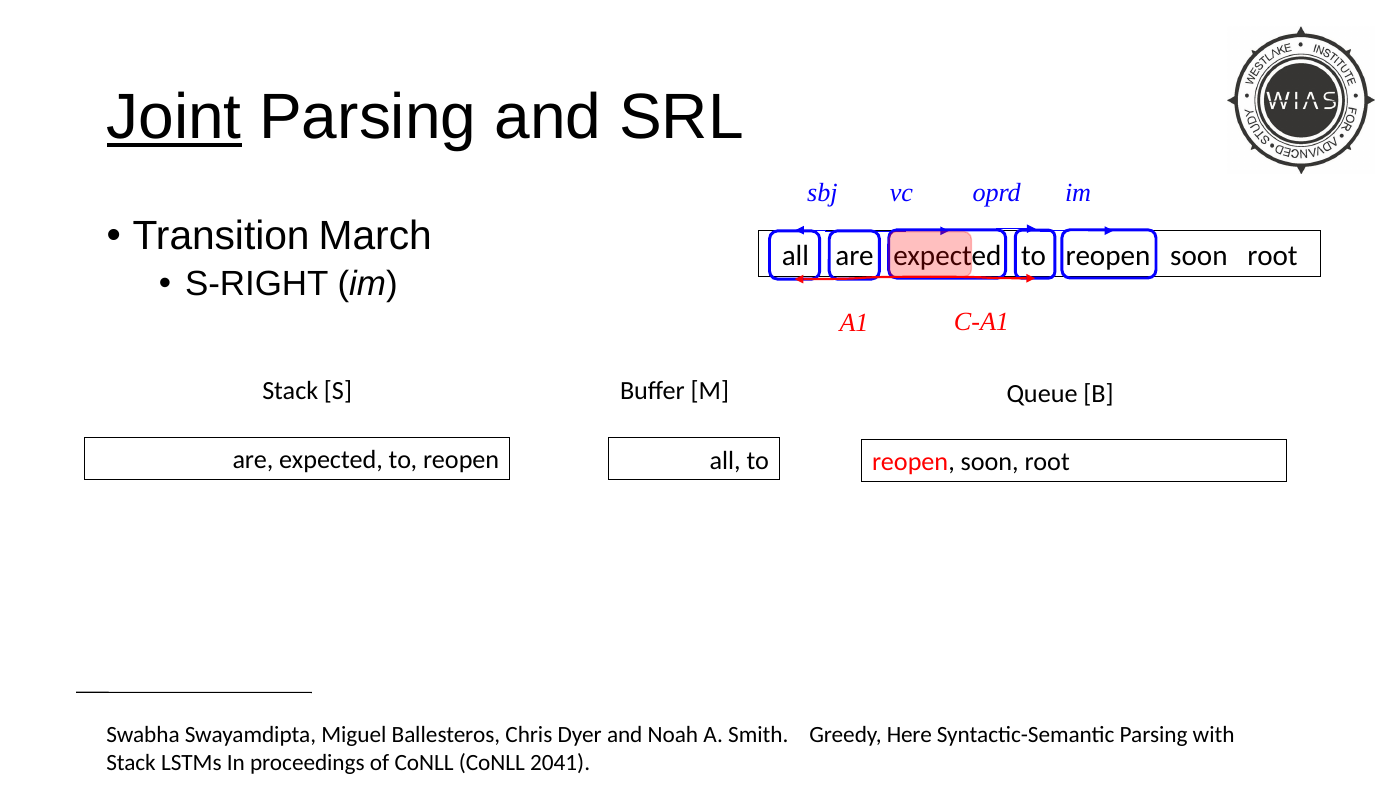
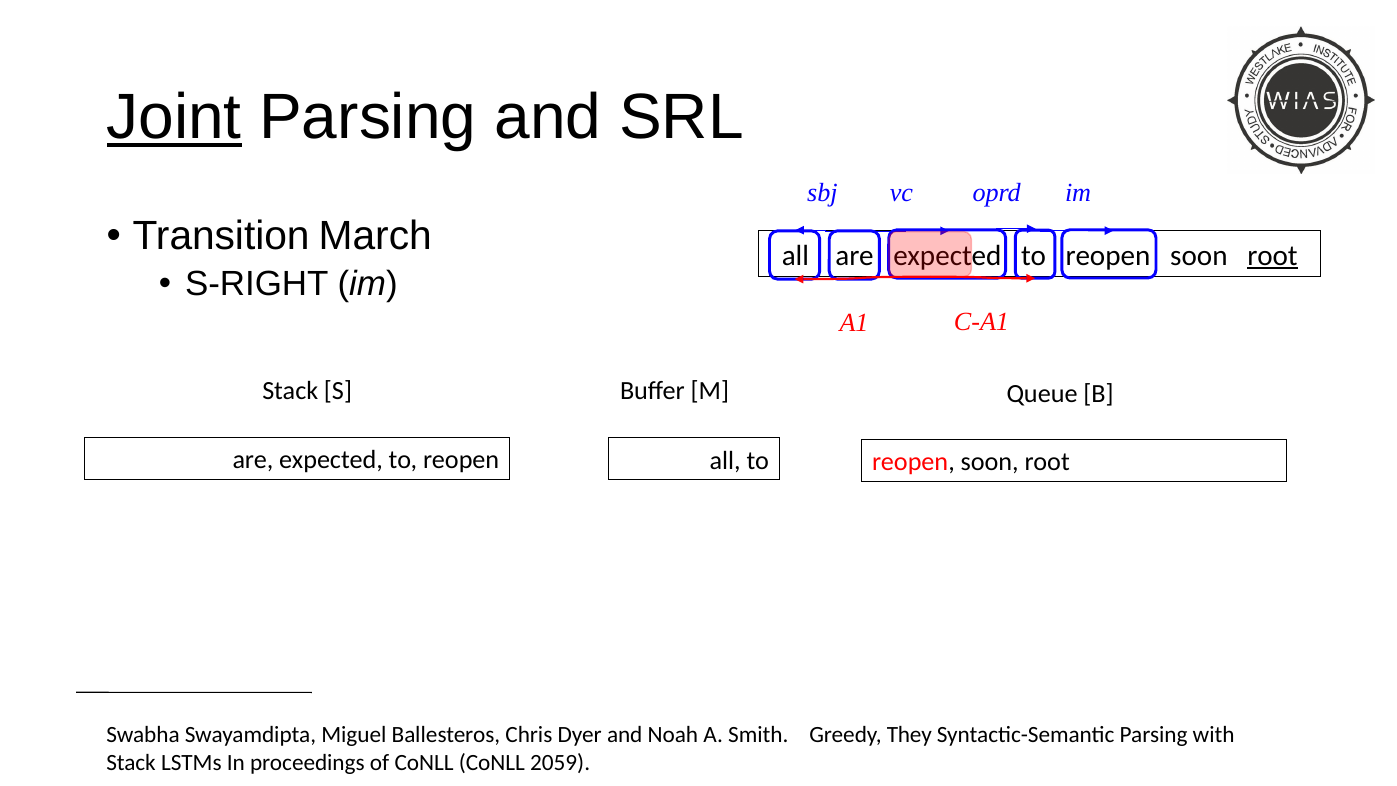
root underline: none -> present (1272, 256)
Here: Here -> They (909, 734)
2041: 2041 -> 2059 (560, 762)
